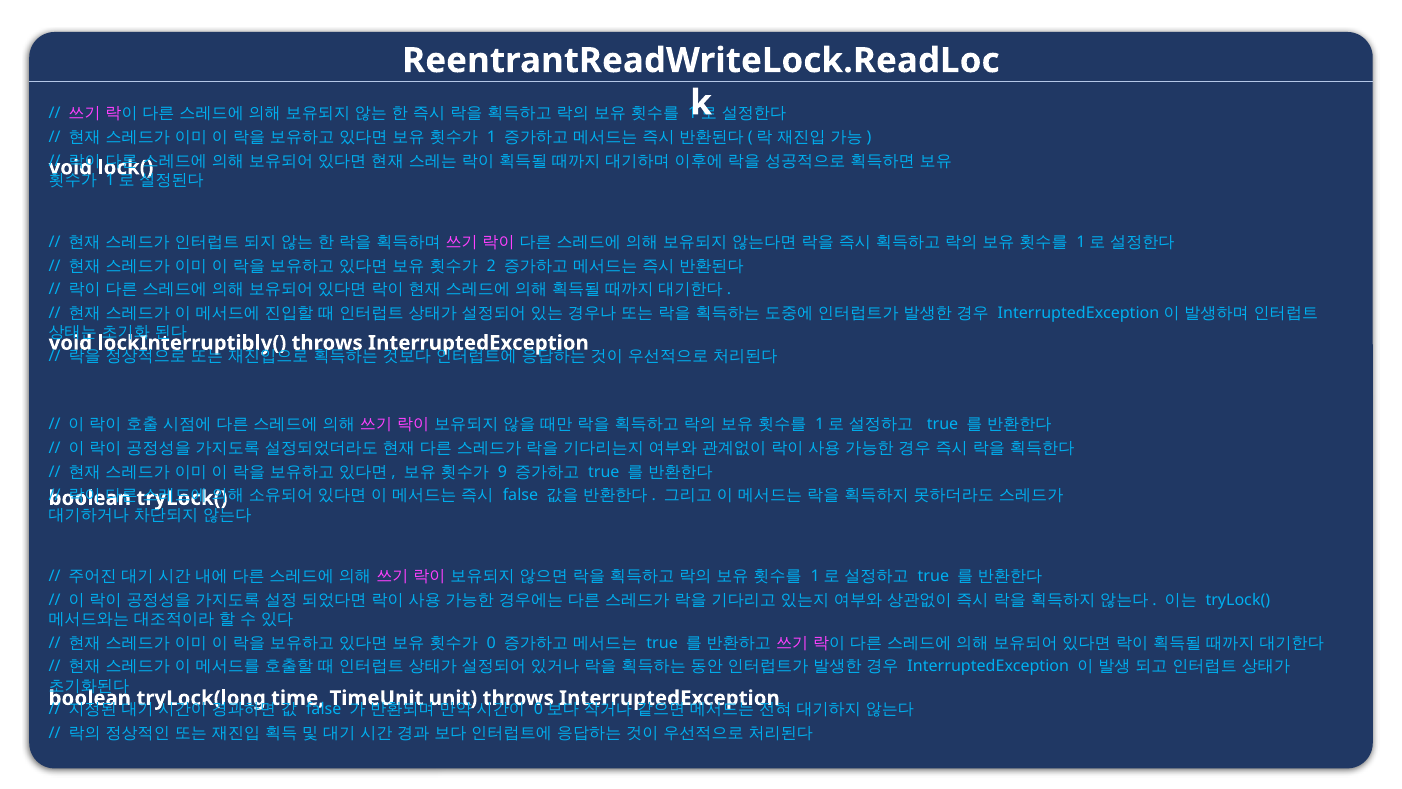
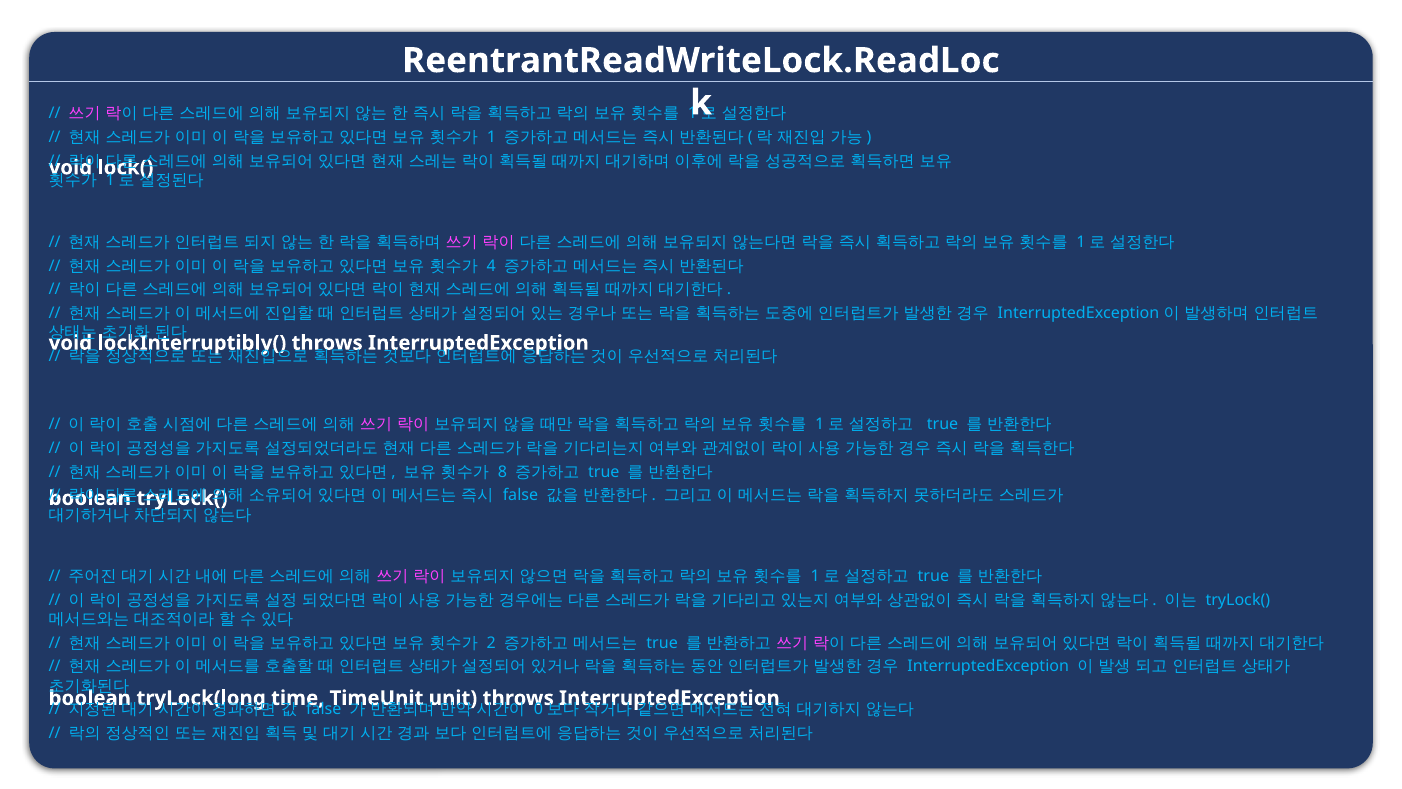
2: 2 -> 4 (491, 266)
9: 9 -> 8 (502, 472)
0: 0 -> 2 (491, 642)
